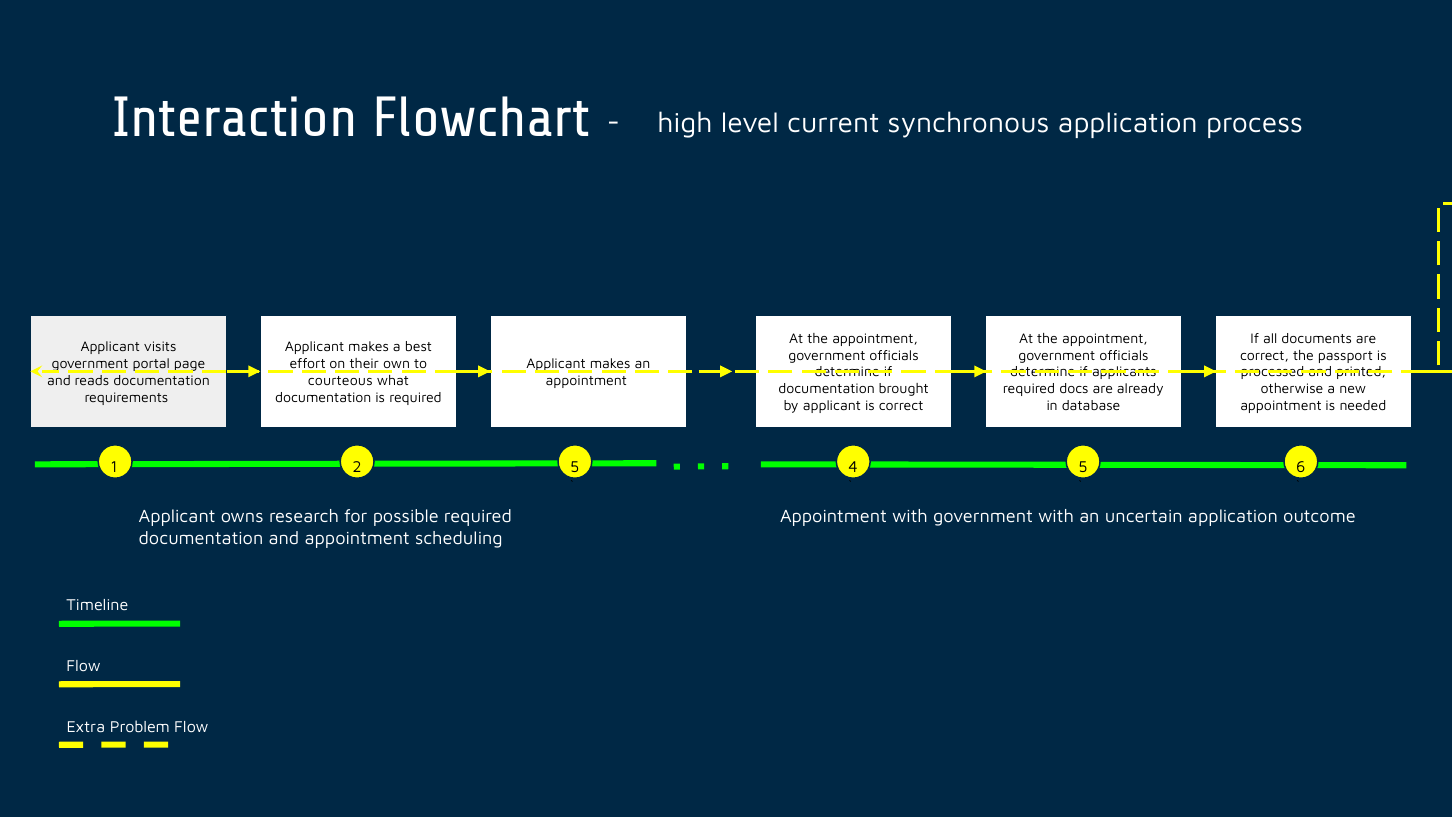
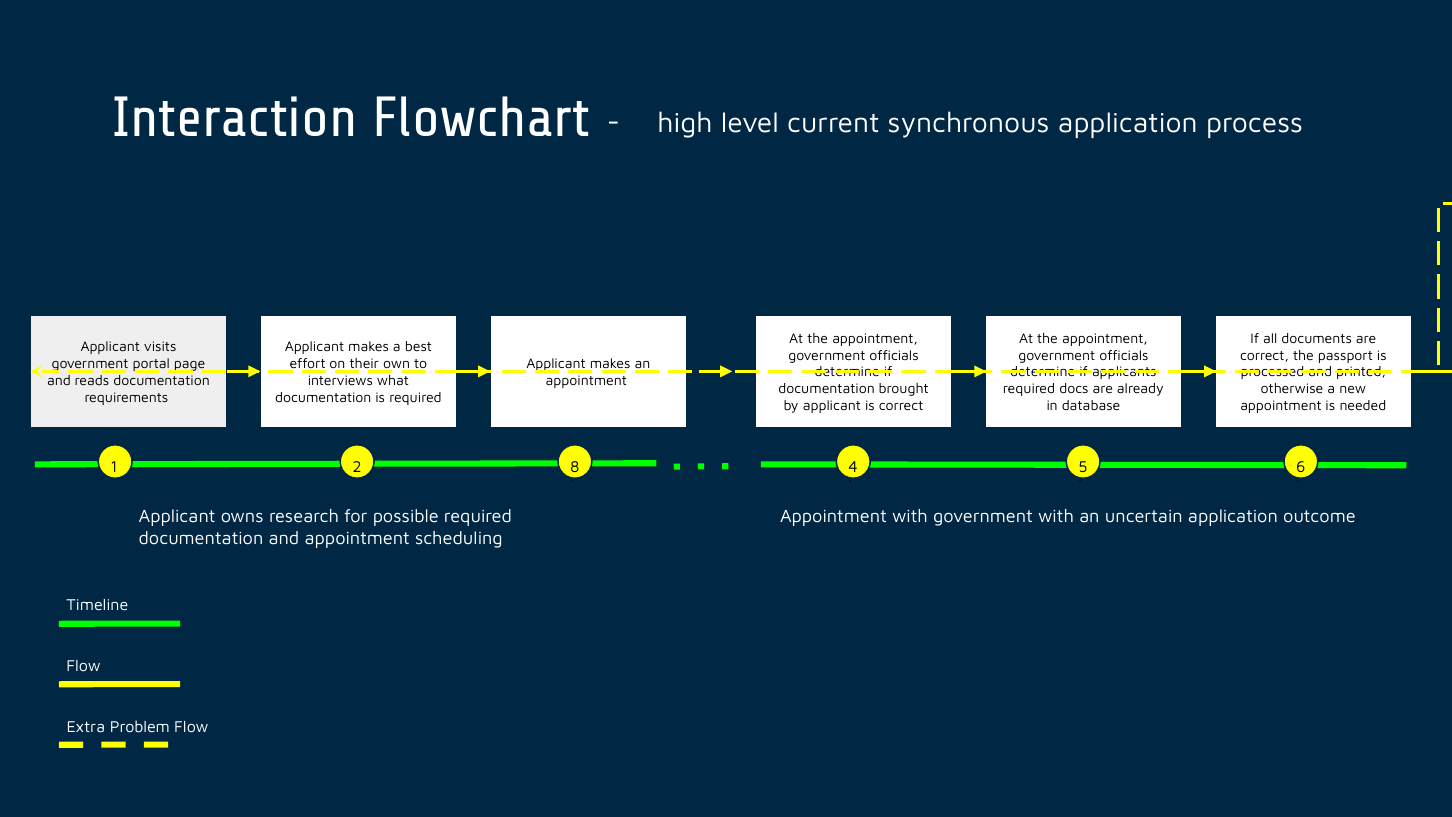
courteous: courteous -> interviews (340, 381)
2 5: 5 -> 8 (575, 467)
